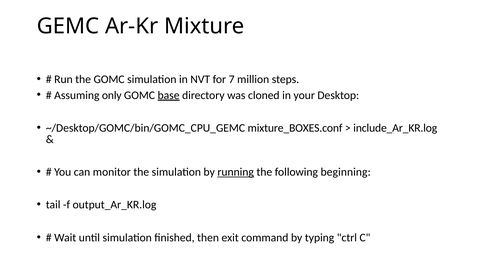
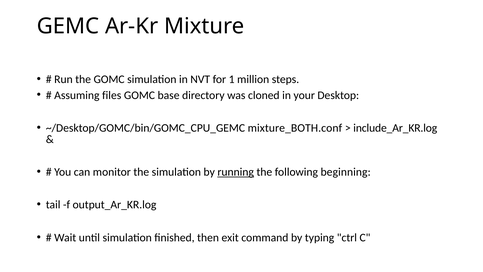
7: 7 -> 1 (232, 79)
only: only -> files (112, 95)
base underline: present -> none (169, 95)
mixture_BOXES.conf: mixture_BOXES.conf -> mixture_BOTH.conf (295, 128)
